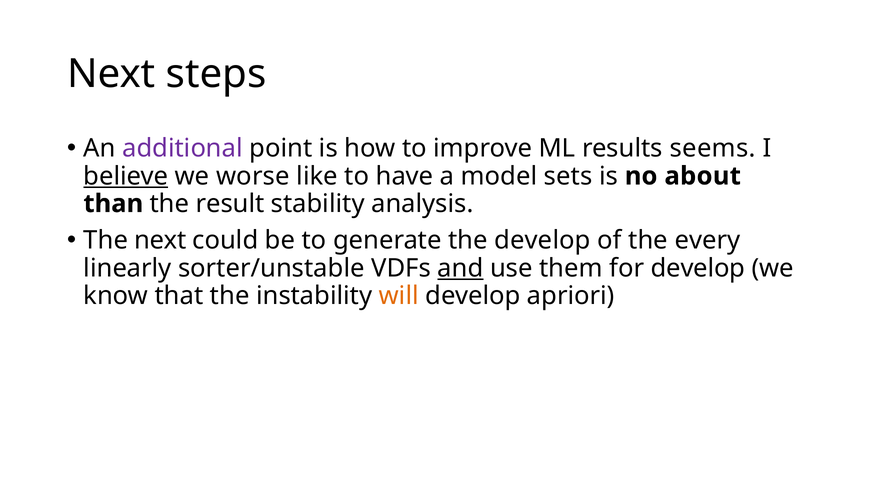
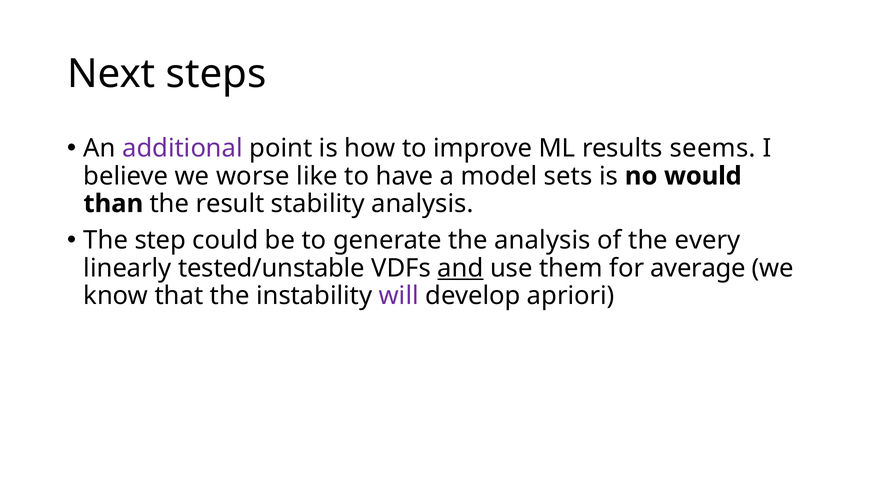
believe underline: present -> none (126, 176)
about: about -> would (703, 176)
The next: next -> step (160, 241)
the develop: develop -> analysis (543, 241)
sorter/unstable: sorter/unstable -> tested/unstable (271, 268)
for develop: develop -> average (698, 268)
will colour: orange -> purple (399, 296)
